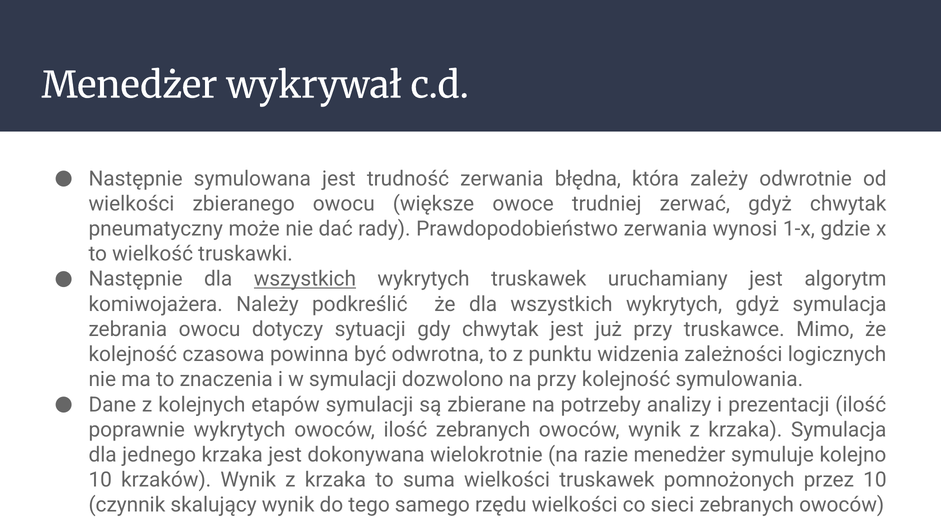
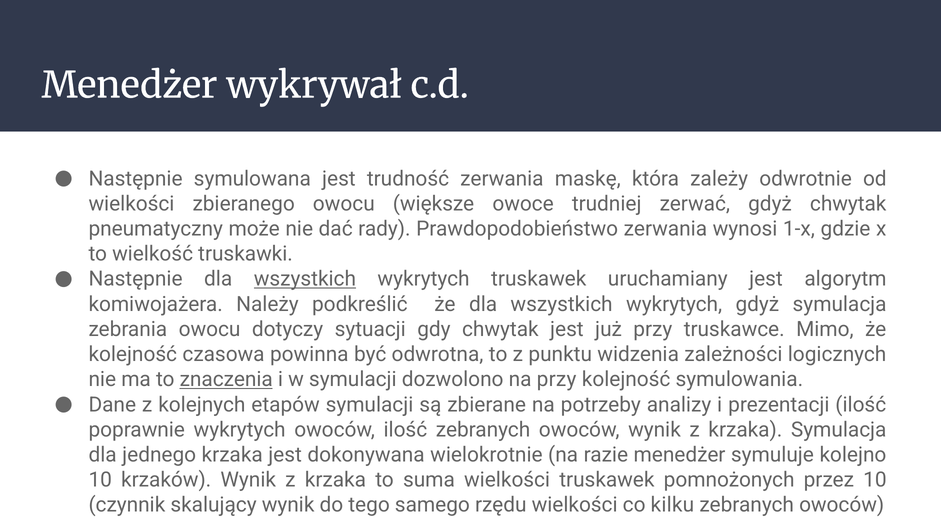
błędna: błędna -> maskę (588, 178)
znaczenia underline: none -> present (226, 379)
sieci: sieci -> kilku (672, 504)
